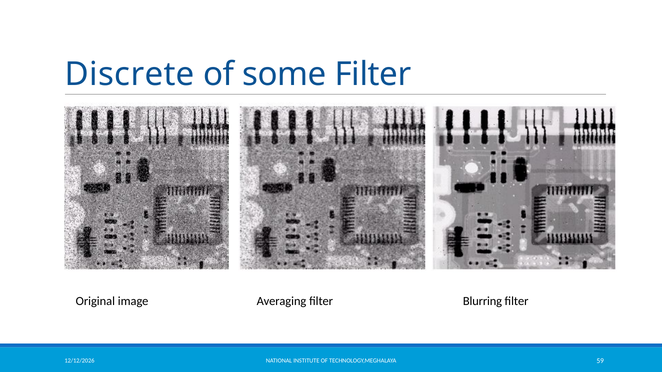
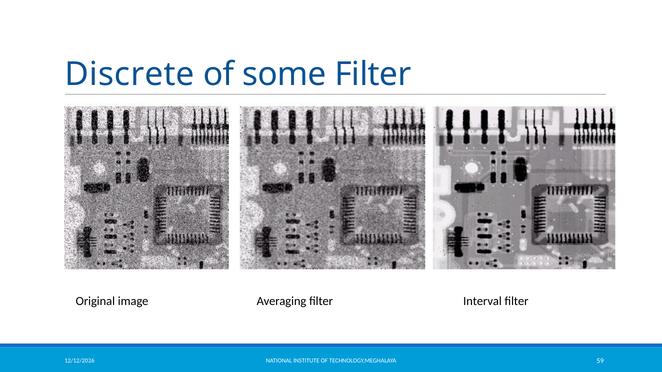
Blurring: Blurring -> Interval (482, 301)
